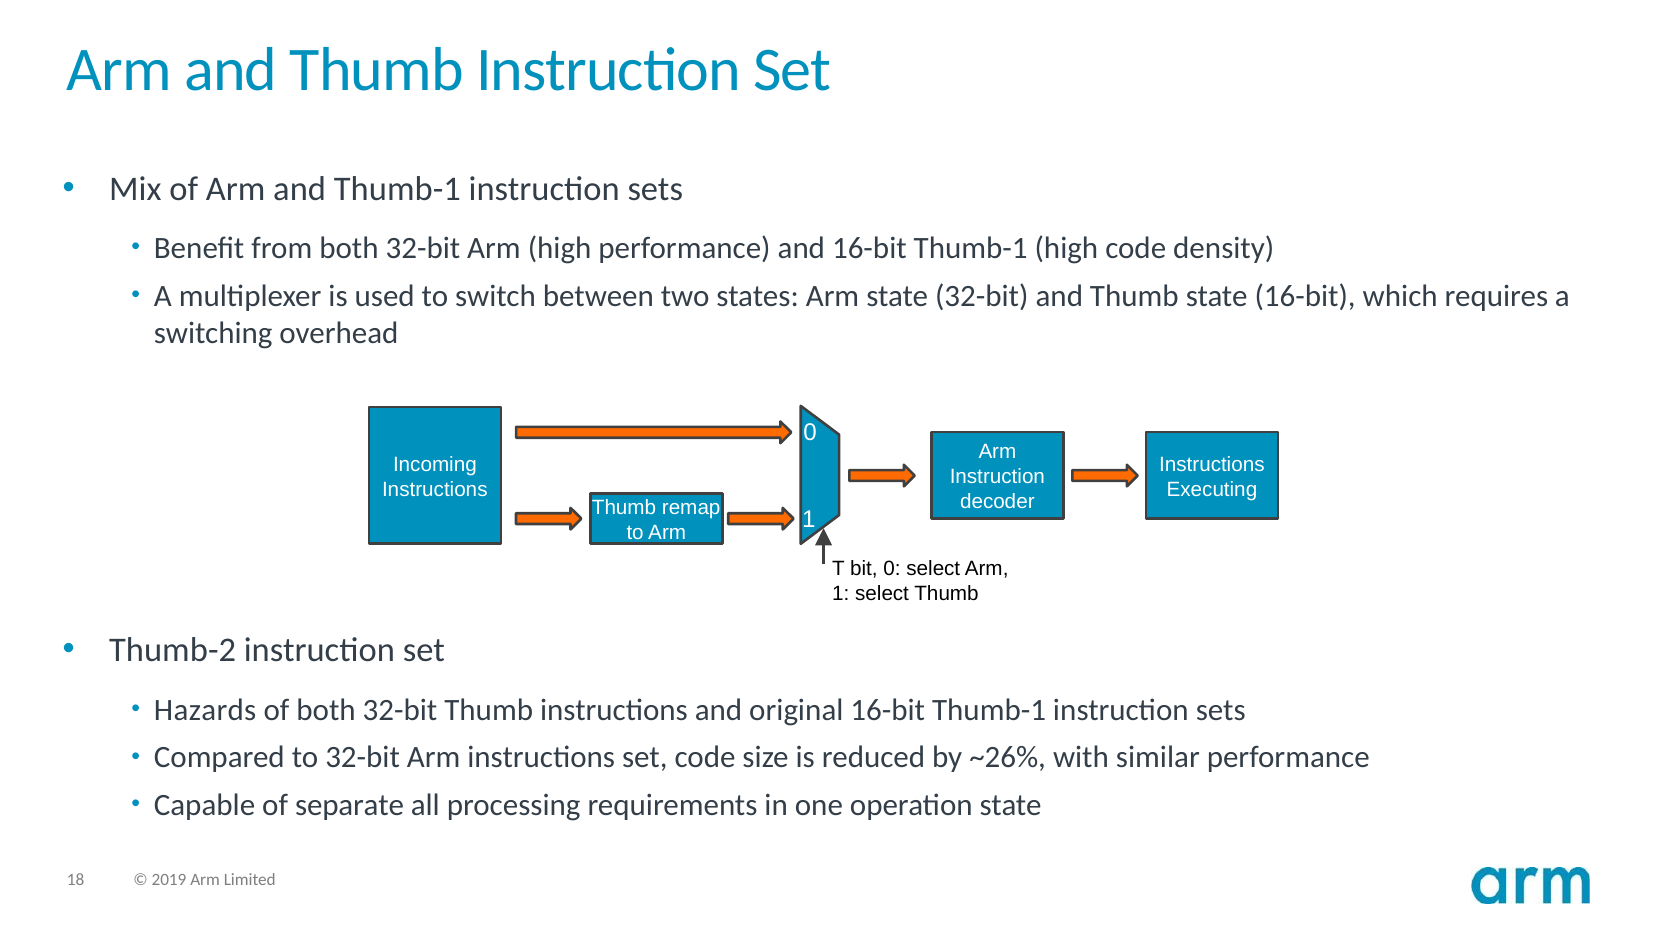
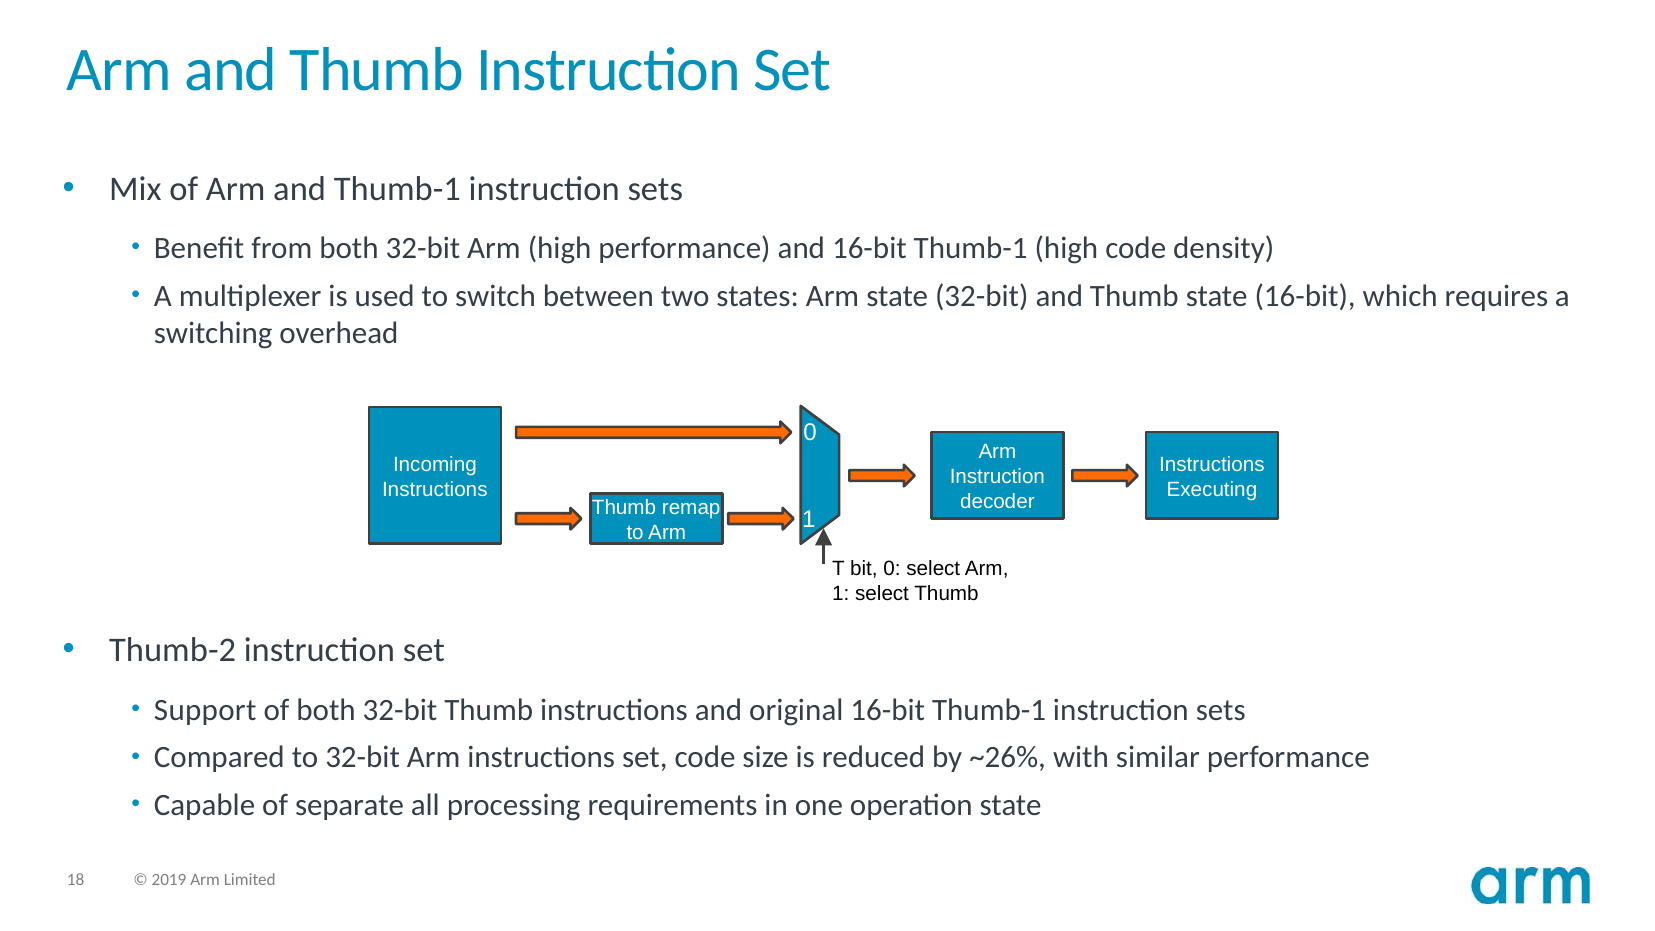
Hazards: Hazards -> Support (205, 710)
